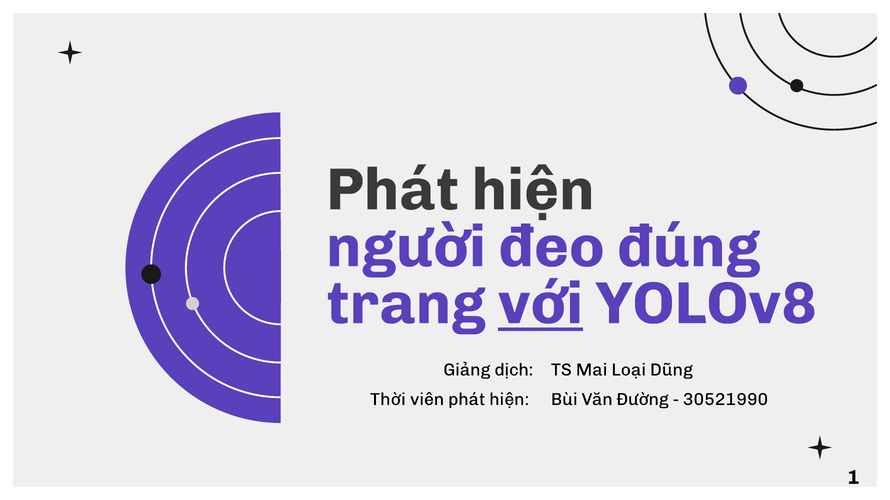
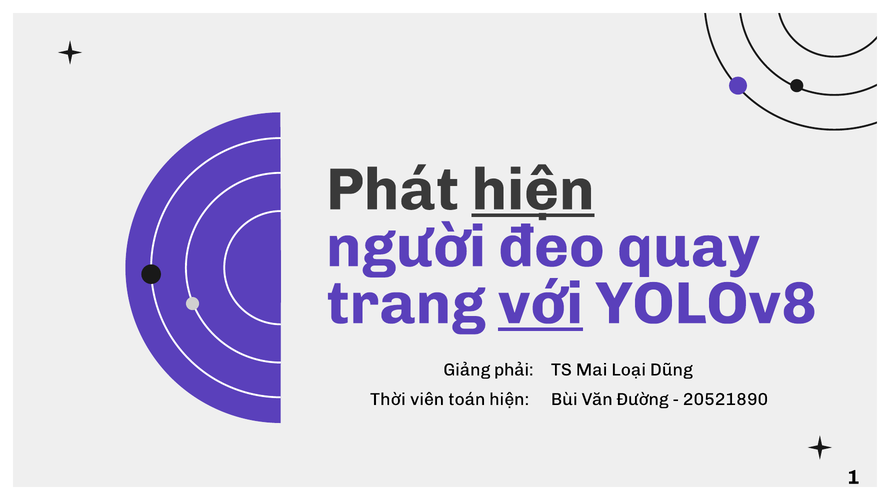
hiện underline: none -> present (533, 190)
đúng: đúng -> quay (689, 247)
dịch: dịch -> phải (514, 370)
viên phát: phát -> toán (467, 400)
30521990: 30521990 -> 20521890 (725, 400)
